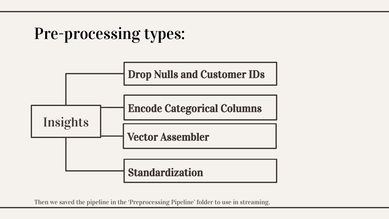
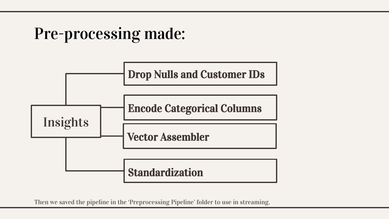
types: types -> made (165, 34)
